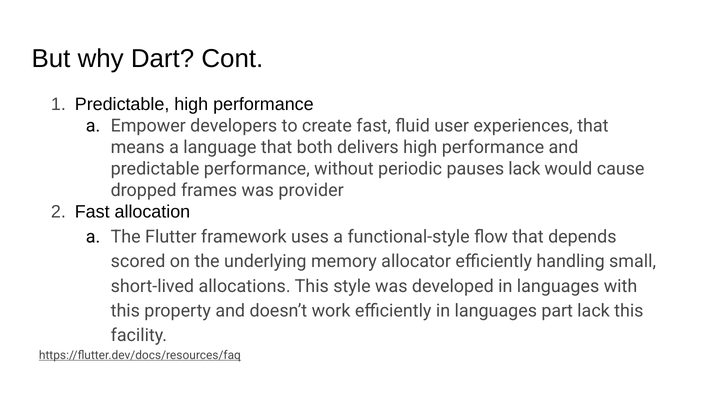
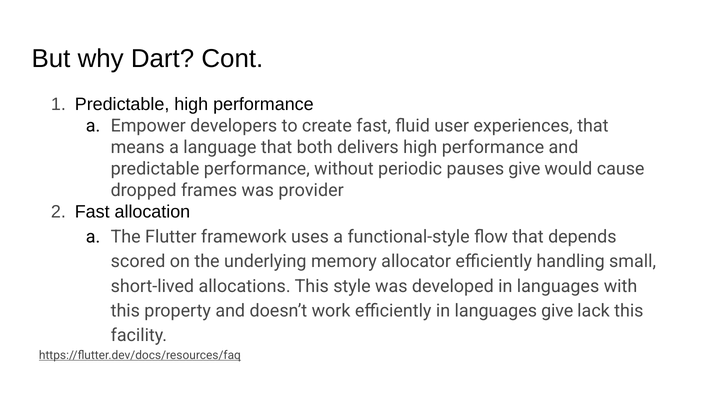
pauses lack: lack -> give (524, 169)
languages part: part -> give (557, 311)
